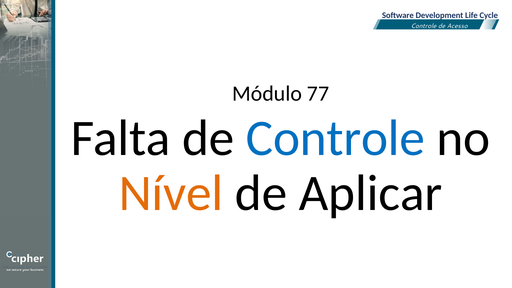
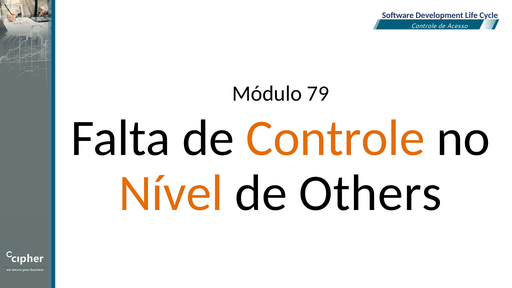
77: 77 -> 79 (318, 93)
Controle colour: blue -> orange (335, 138)
Aplicar: Aplicar -> Others (370, 193)
